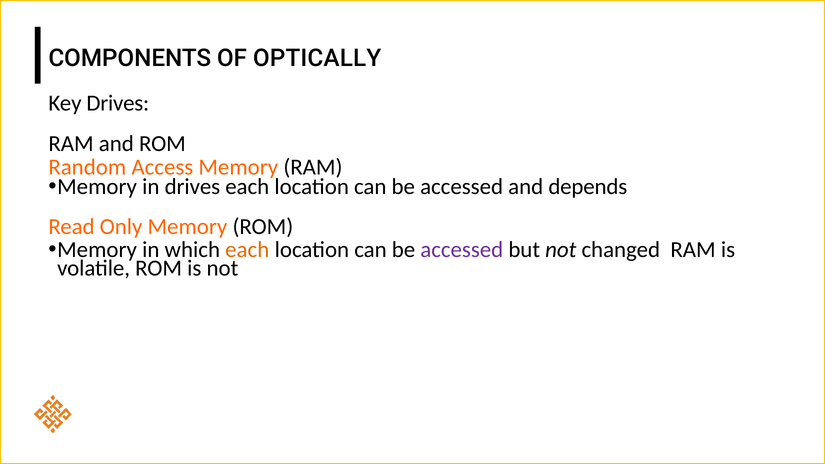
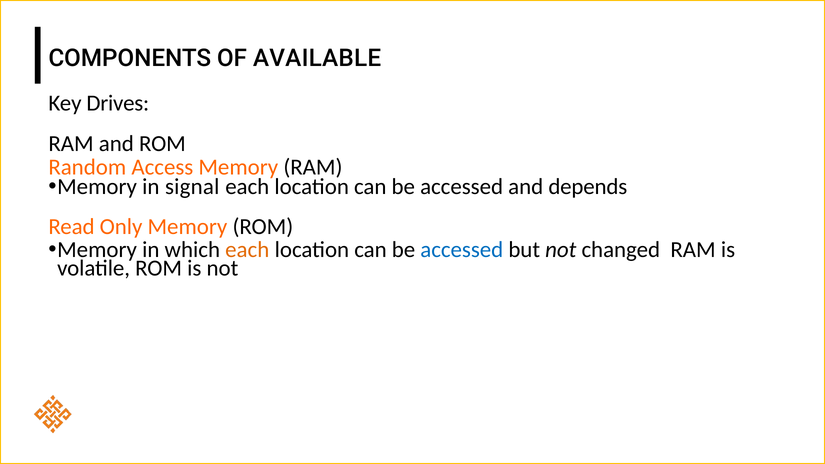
OPTICALLY: OPTICALLY -> AVAILABLE (317, 58)
in drives: drives -> signal (192, 187)
accessed colour: purple -> blue (462, 250)
